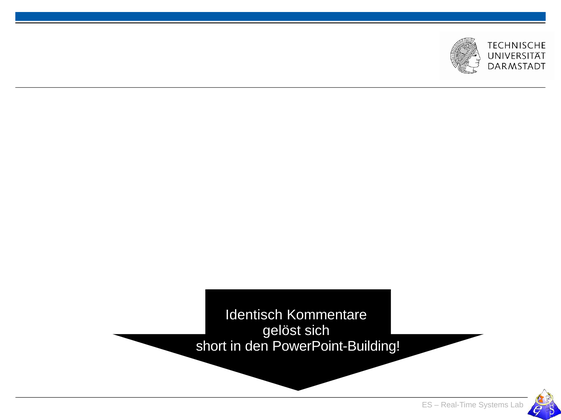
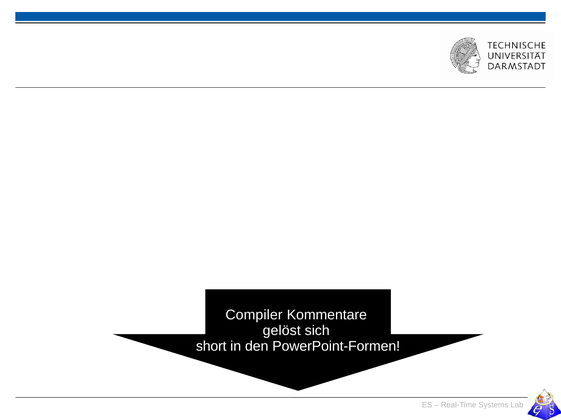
Identisch: Identisch -> Compiler (254, 316)
PowerPoint-Building: PowerPoint-Building -> PowerPoint-Formen (336, 347)
